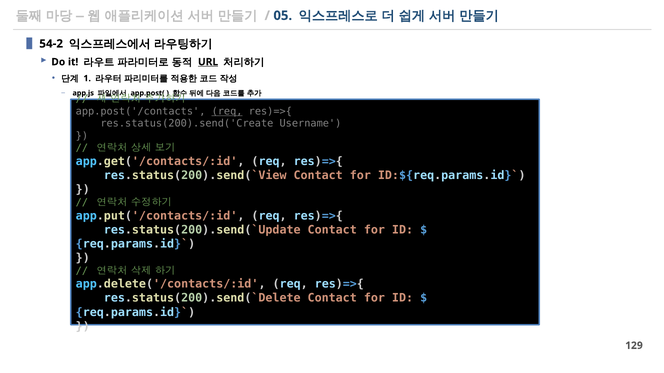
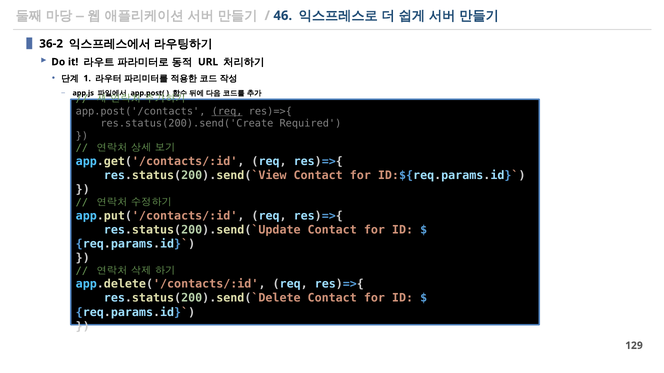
05: 05 -> 46 (283, 16)
54-2: 54-2 -> 36-2 (51, 44)
URL underline: present -> none (208, 62)
Username: Username -> Required (310, 124)
